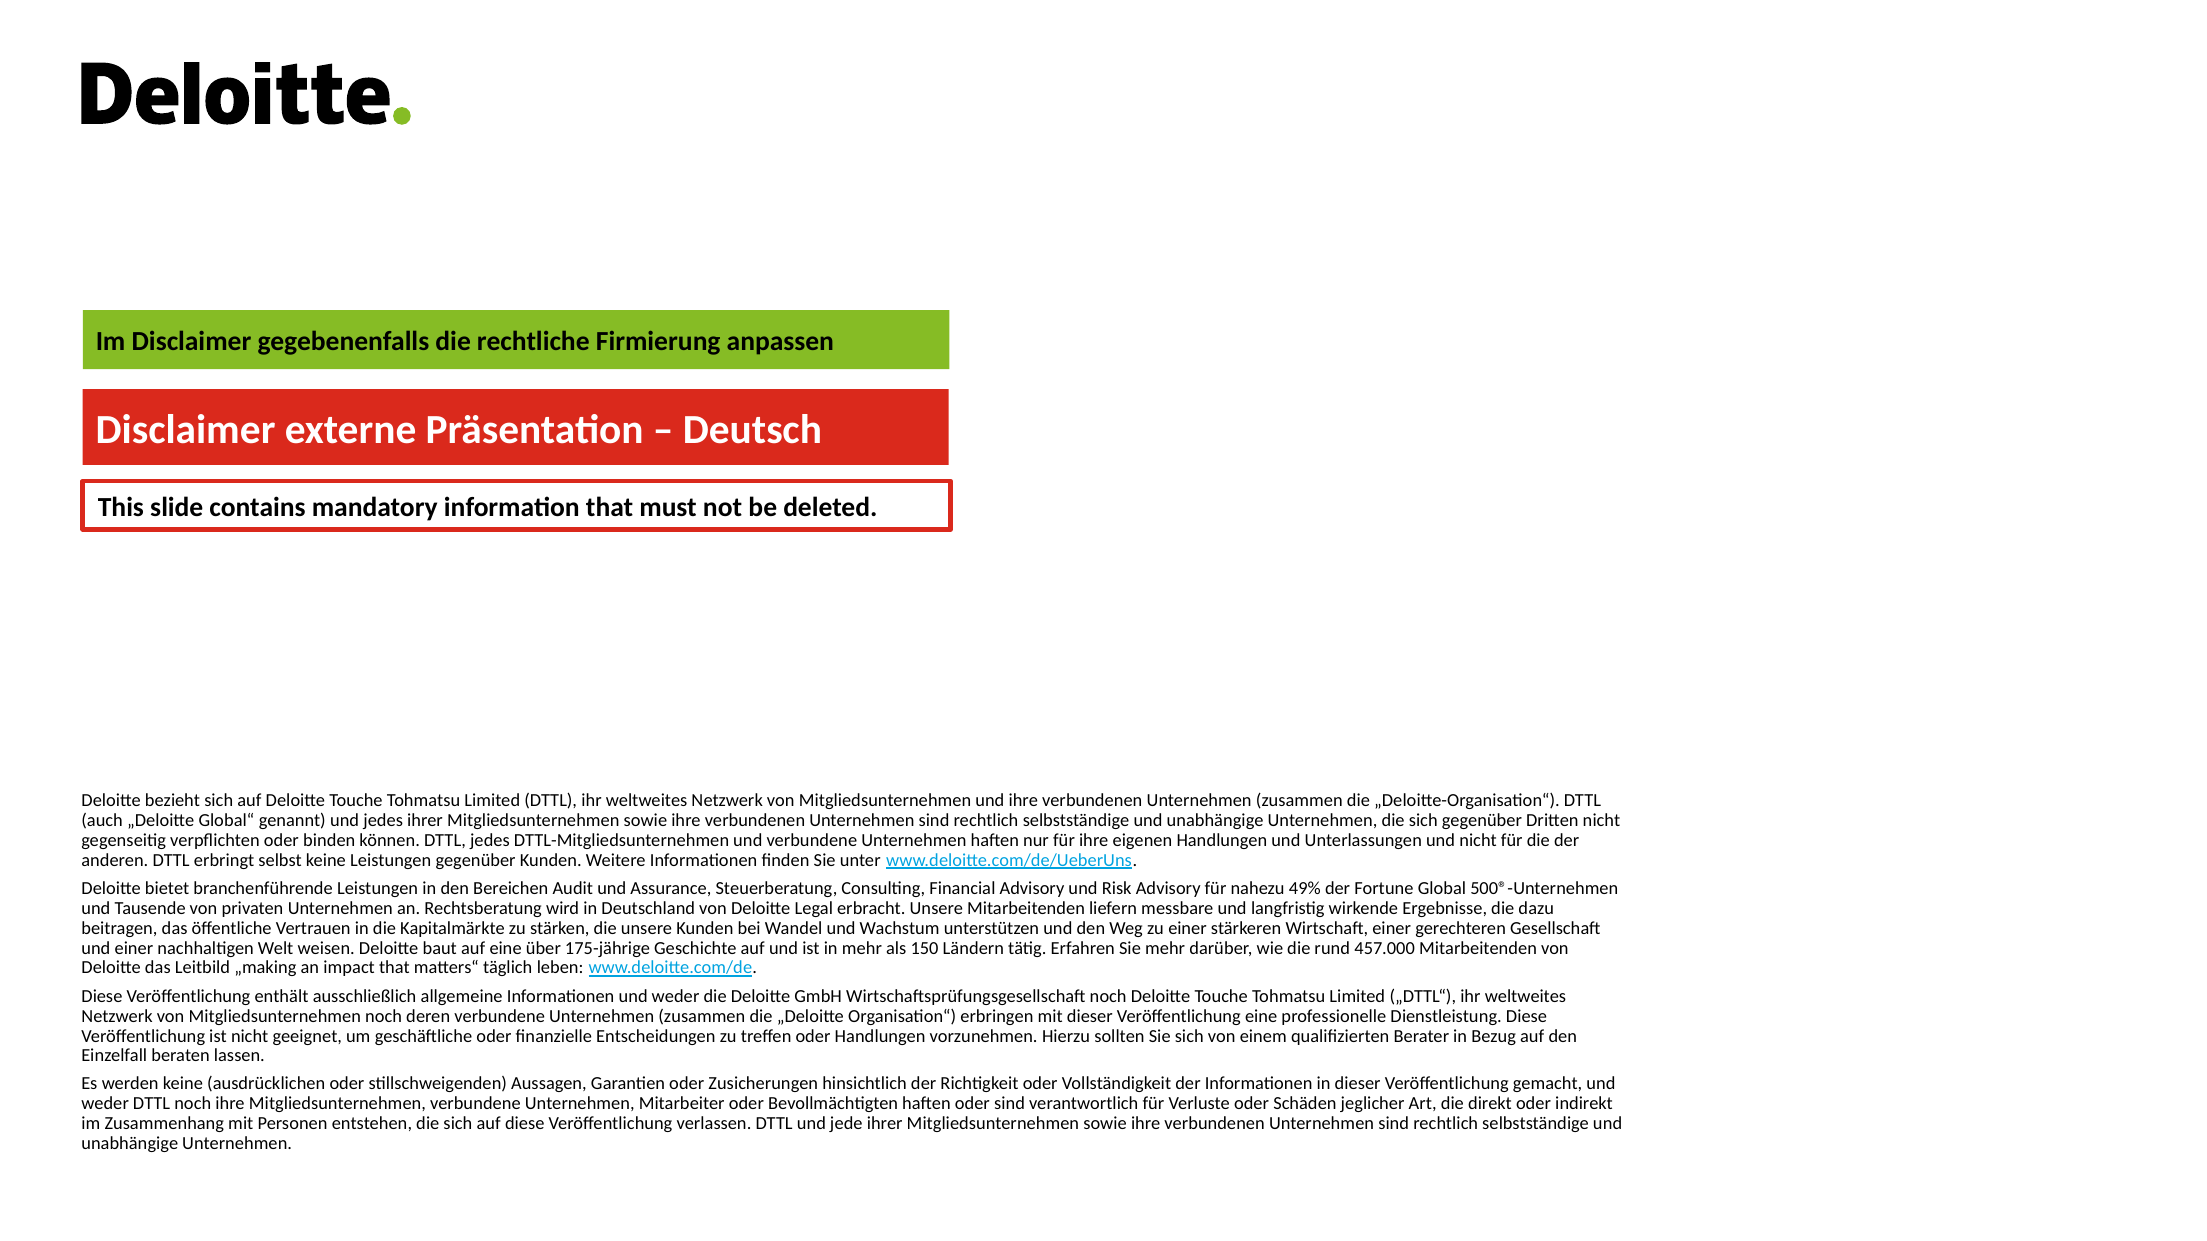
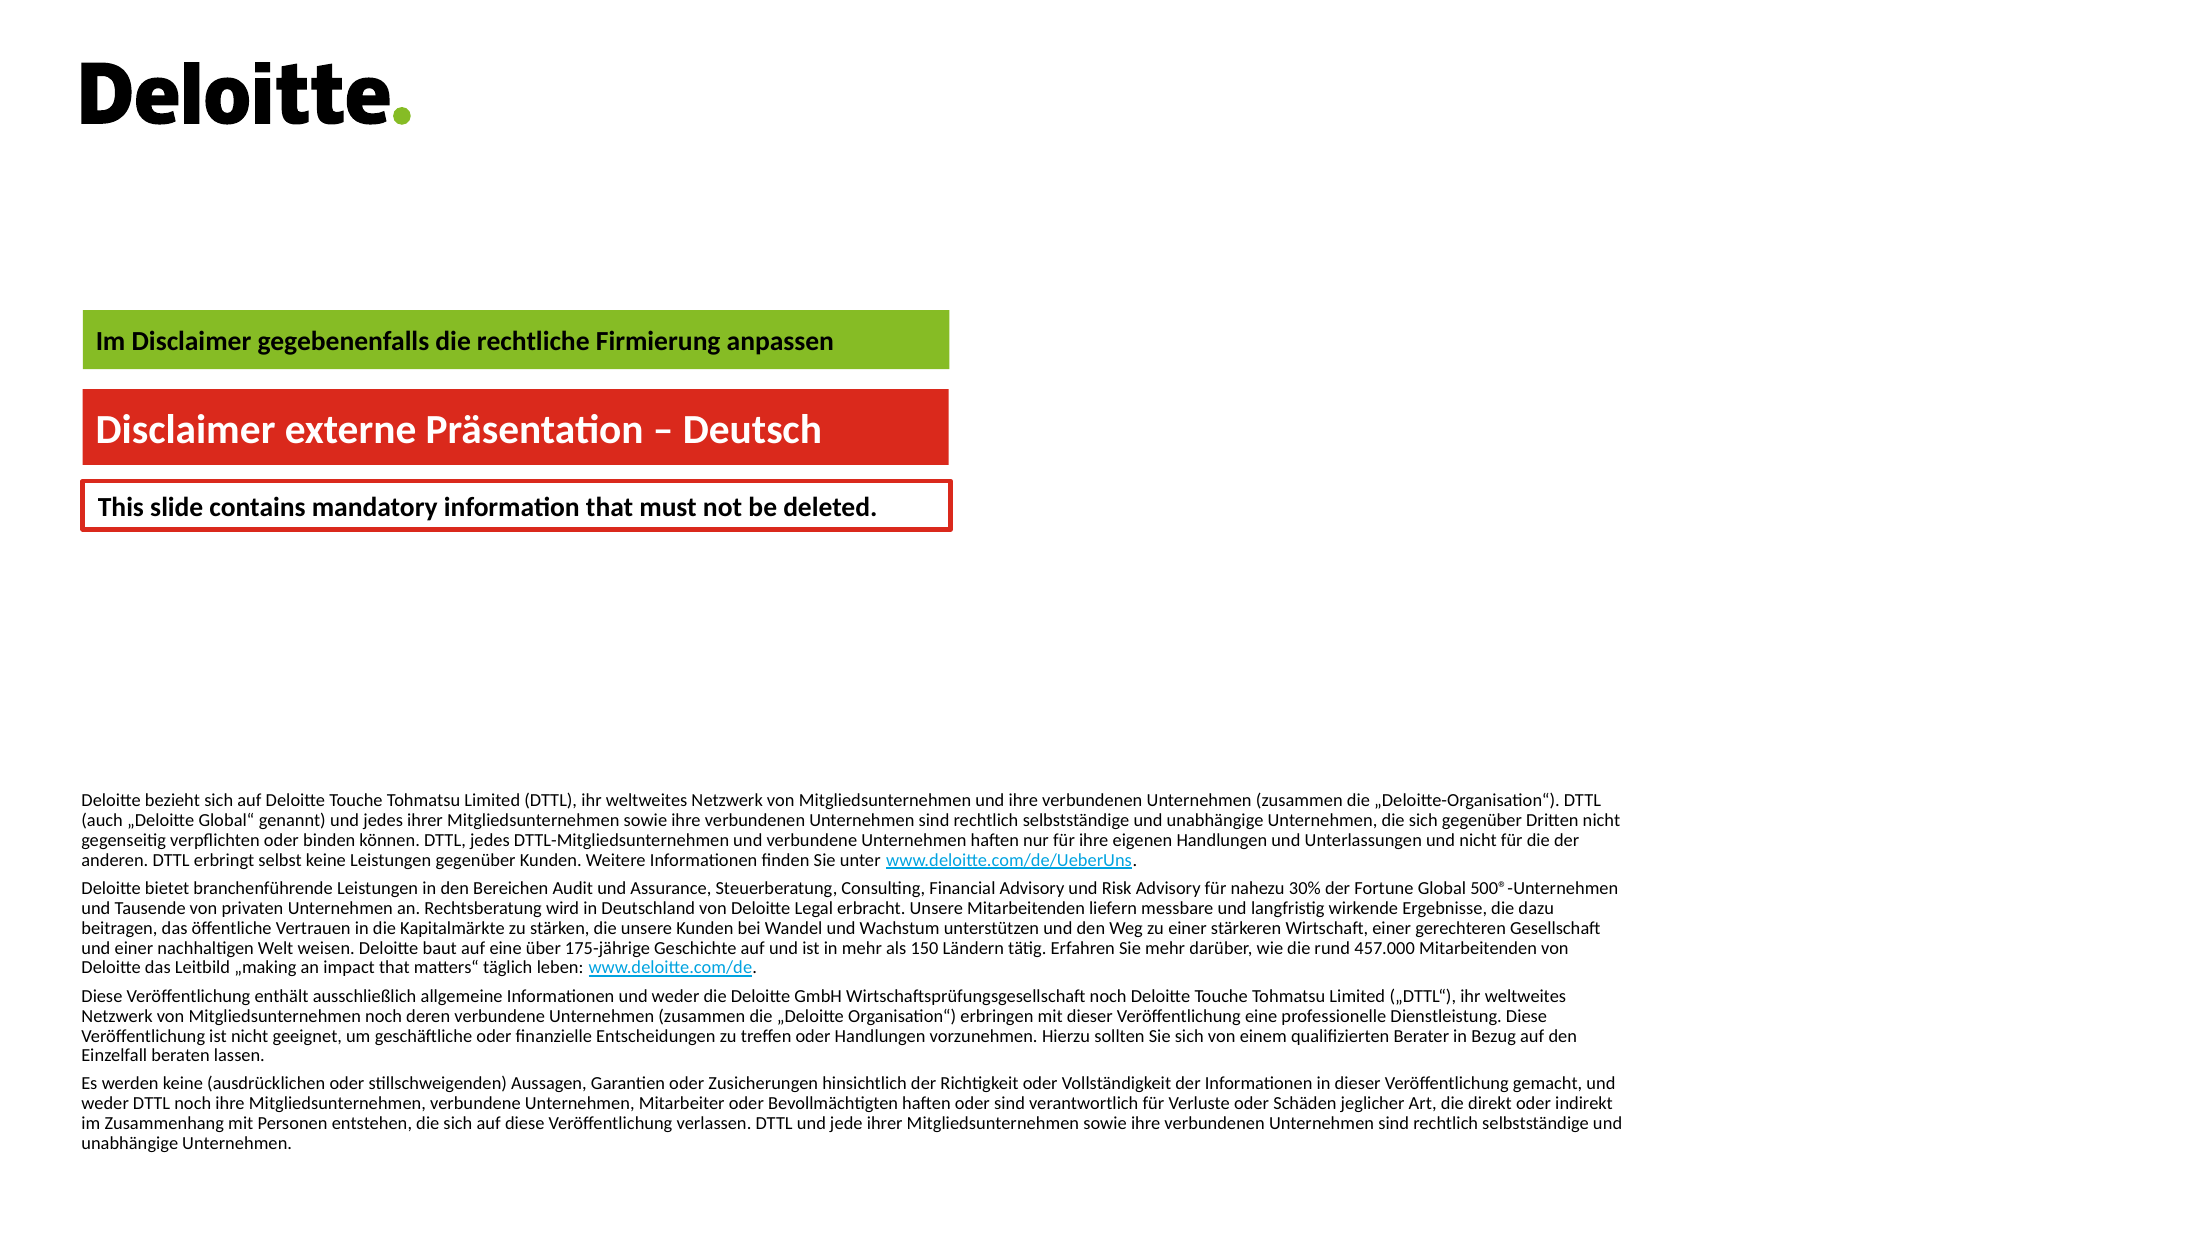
49%: 49% -> 30% (1305, 889)
